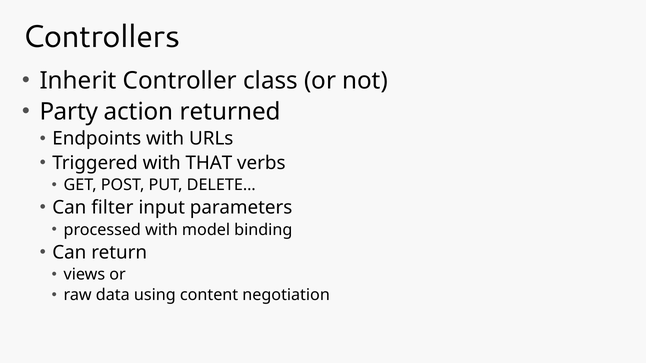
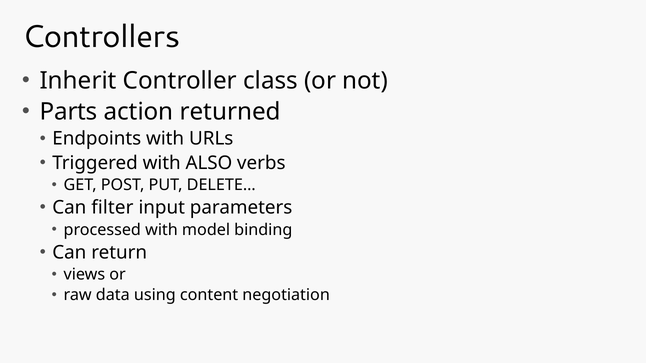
Party: Party -> Parts (69, 112)
THAT: THAT -> ALSO (209, 163)
